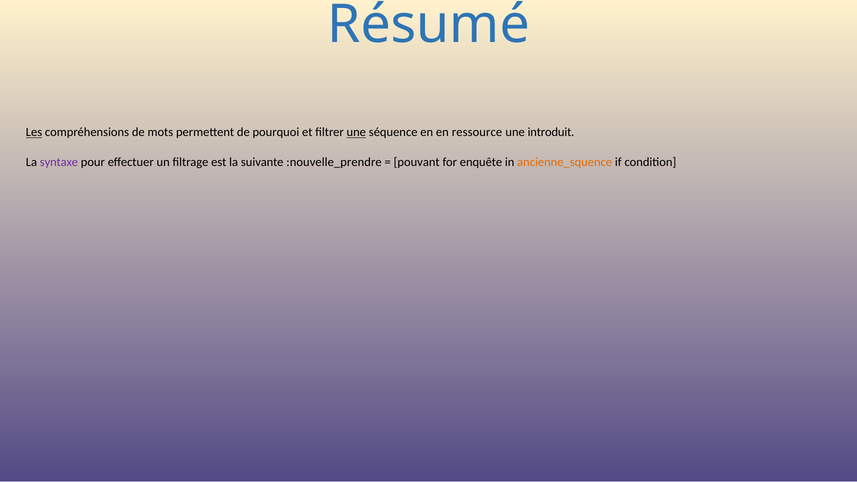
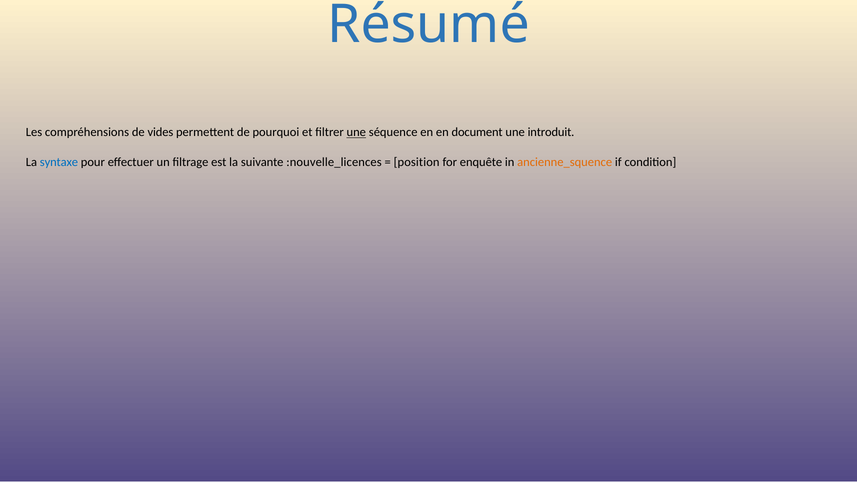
Les underline: present -> none (34, 132)
mots: mots -> vides (160, 132)
ressource: ressource -> document (477, 132)
syntaxe colour: purple -> blue (59, 162)
:nouvelle_prendre: :nouvelle_prendre -> :nouvelle_licences (334, 162)
pouvant: pouvant -> position (417, 162)
